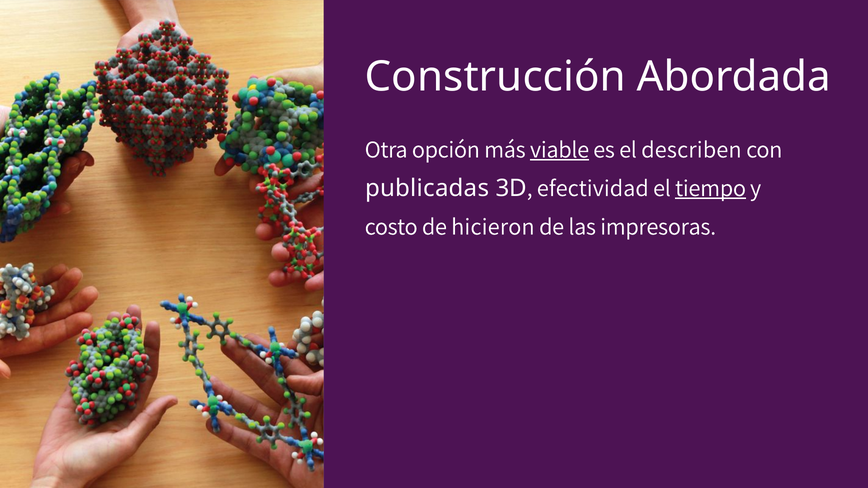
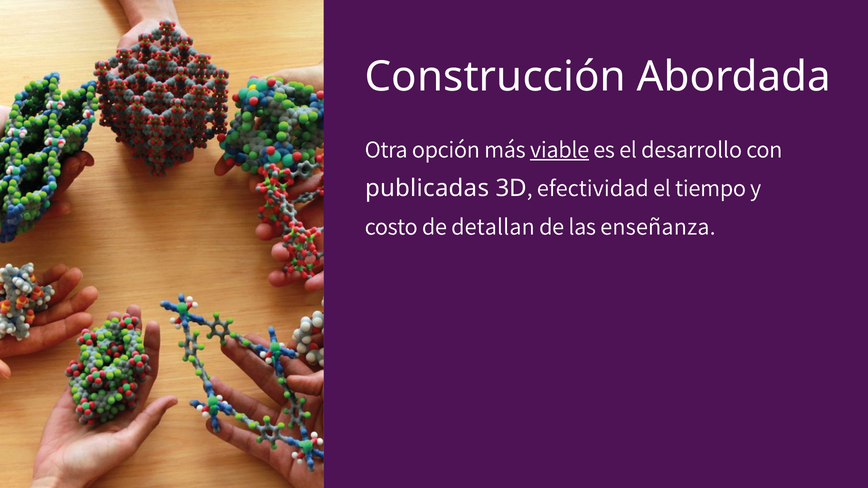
describen: describen -> desarrollo (692, 150)
tiempo underline: present -> none (711, 188)
hicieron: hicieron -> detallan (493, 227)
impresoras: impresoras -> enseñanza (658, 227)
